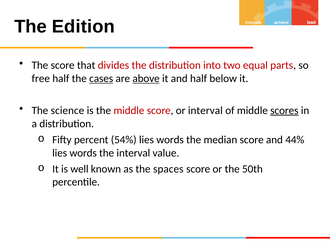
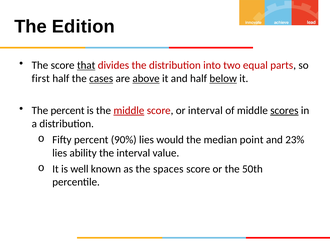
that underline: none -> present (86, 65)
free: free -> first (41, 78)
below underline: none -> present (223, 78)
The science: science -> percent (68, 110)
middle underline: none -> present (129, 110)
54%: 54% -> 90% (124, 139)
words: words -> would (170, 139)
median score: score -> point (252, 139)
44%: 44% -> 23% (295, 139)
words: words -> ability (83, 153)
